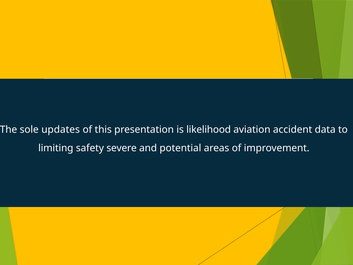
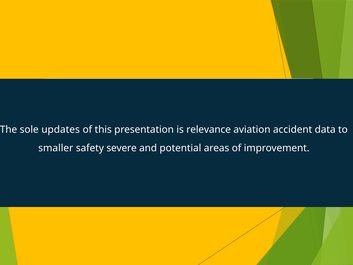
likelihood: likelihood -> relevance (209, 129)
limiting: limiting -> smaller (56, 148)
